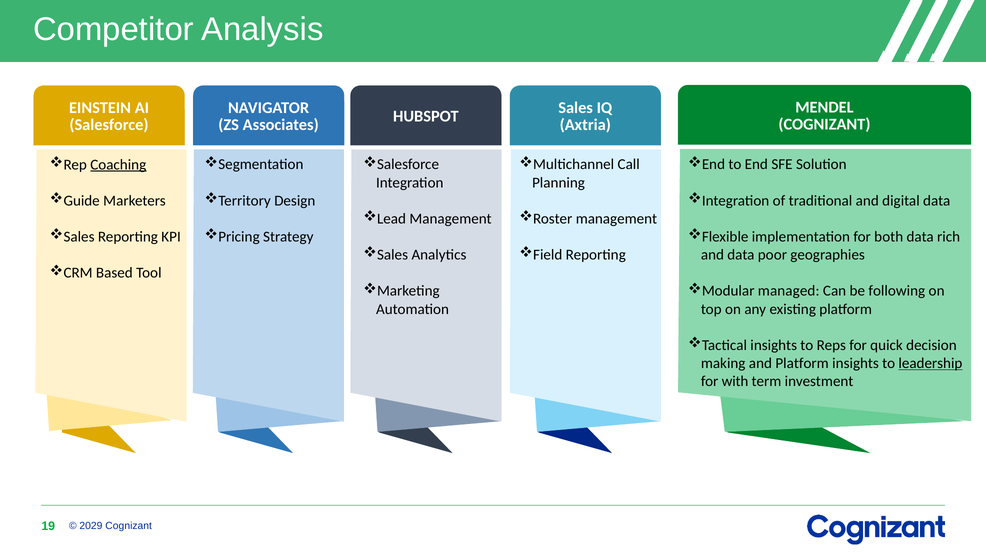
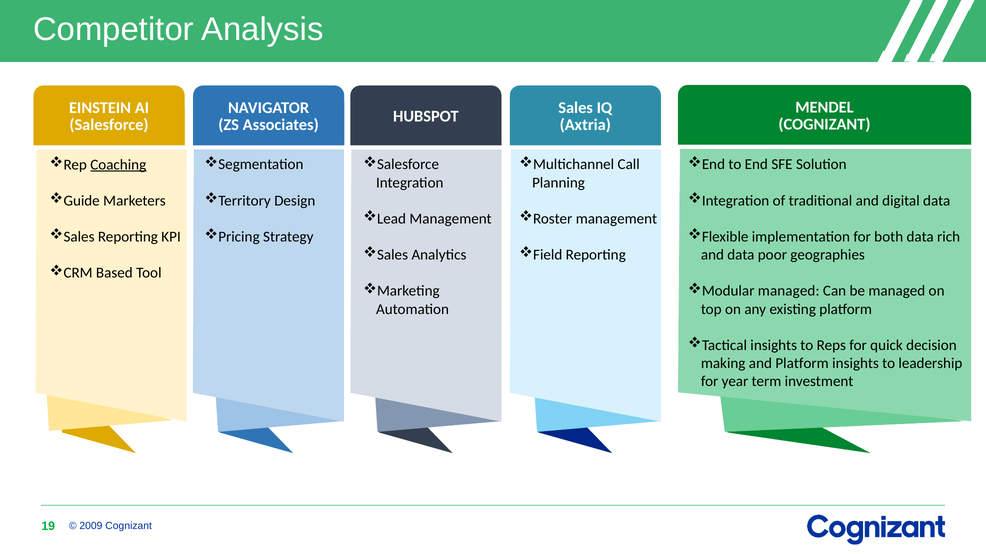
be following: following -> managed (897, 291)
leadership underline: present -> none (930, 364)
with: with -> year (735, 382)
2029: 2029 -> 2009 (91, 527)
